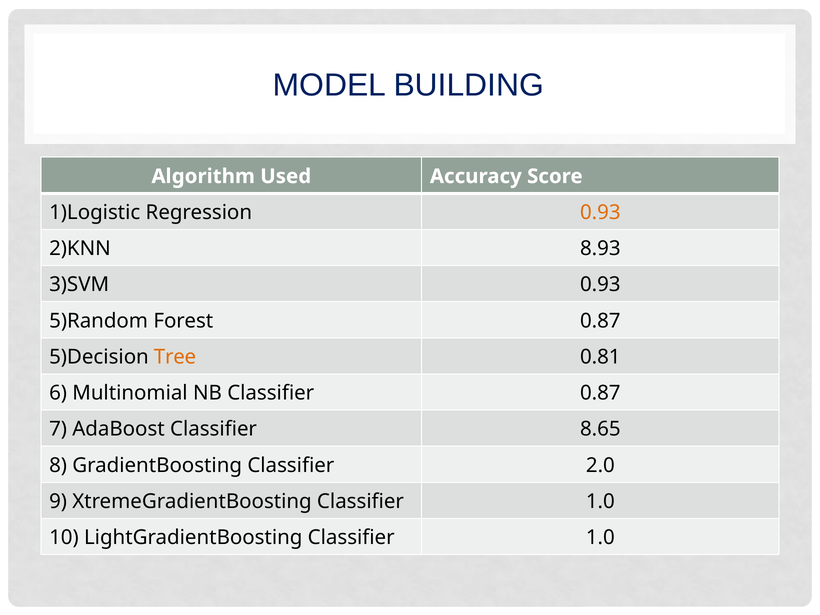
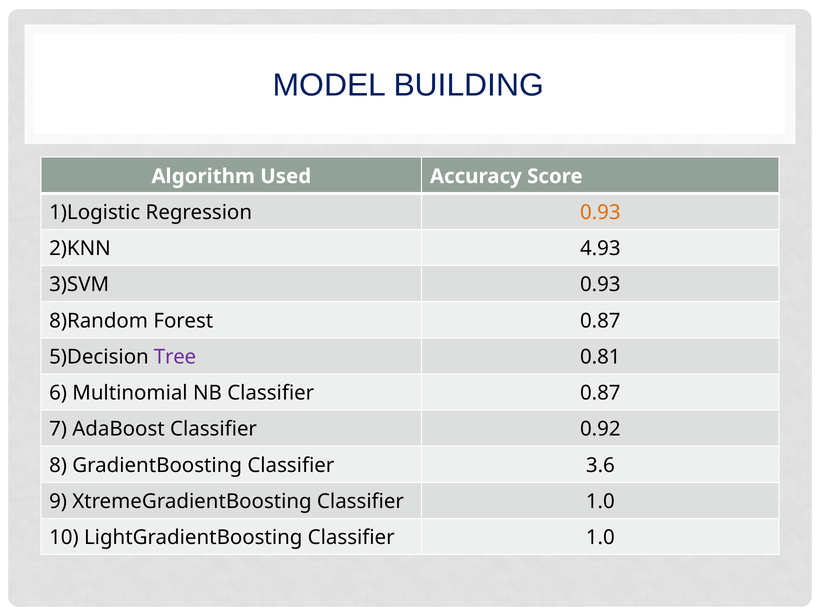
8.93: 8.93 -> 4.93 (600, 249)
5)Random: 5)Random -> 8)Random (99, 321)
Tree colour: orange -> purple (175, 357)
8.65: 8.65 -> 0.92 (600, 429)
2.0: 2.0 -> 3.6 (600, 465)
